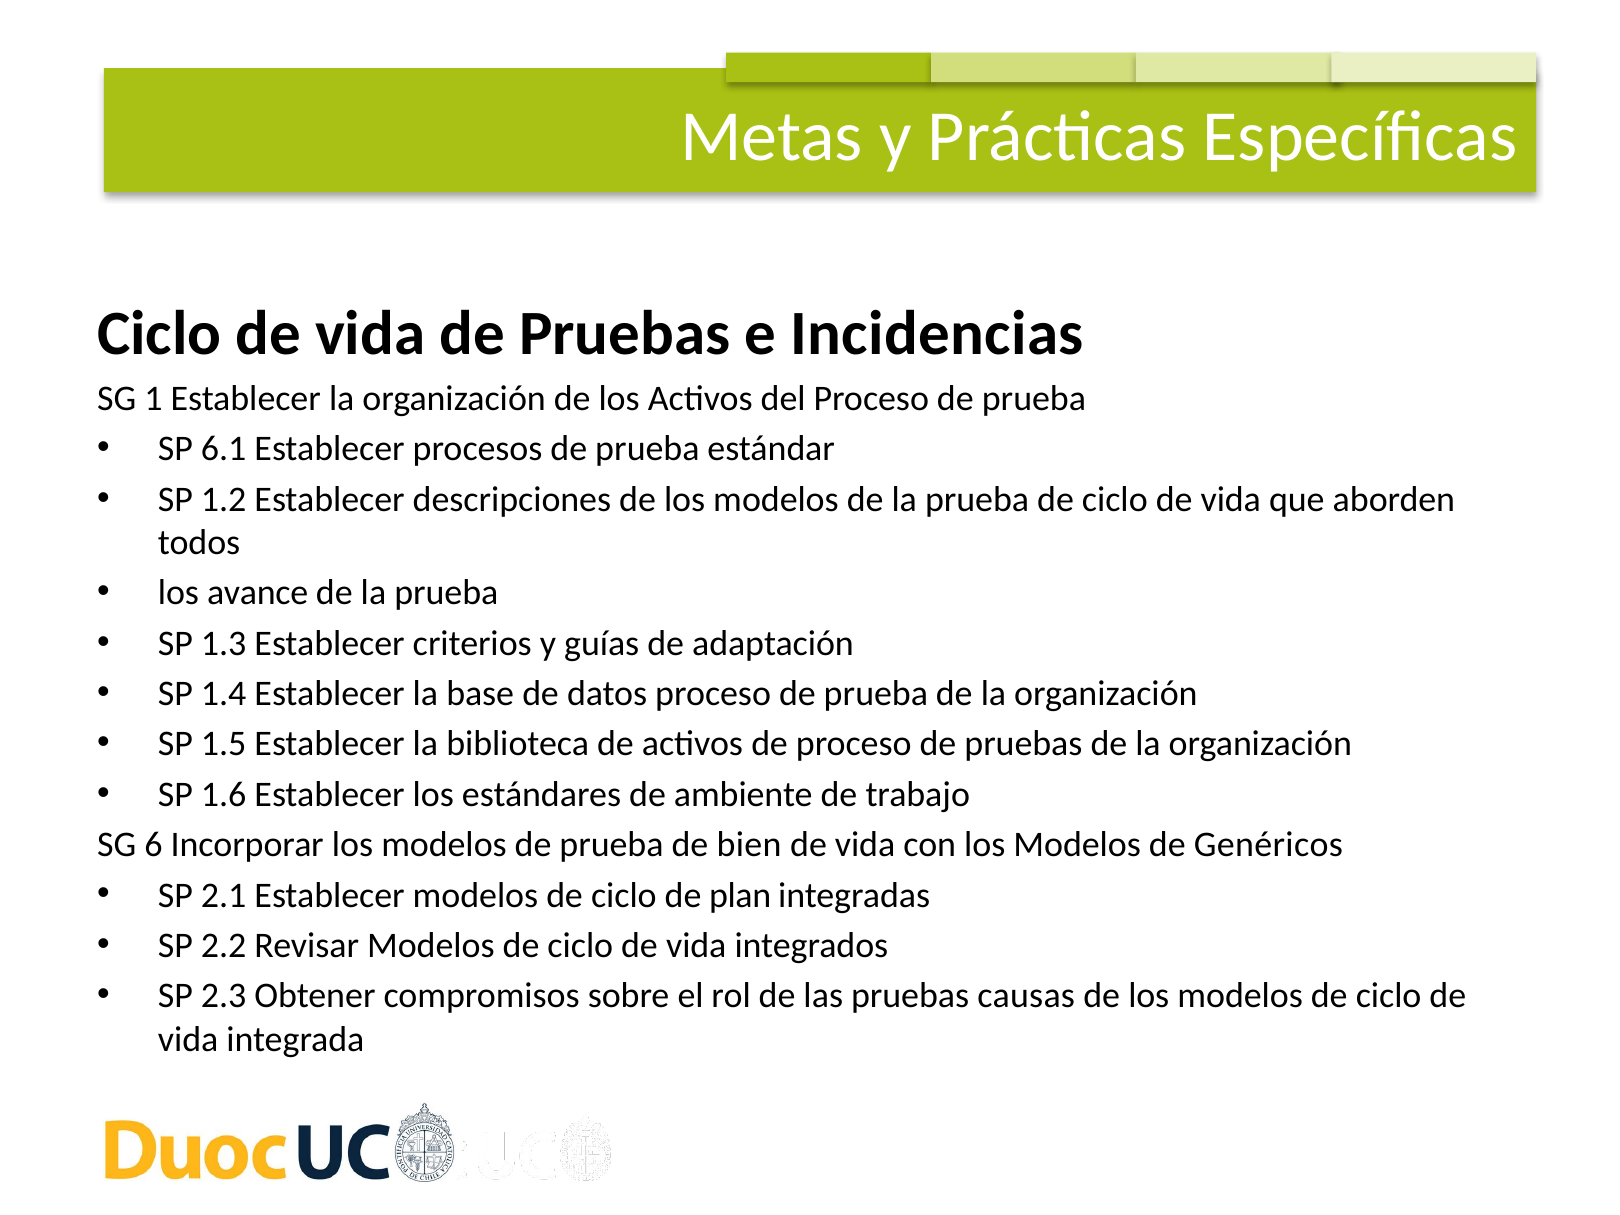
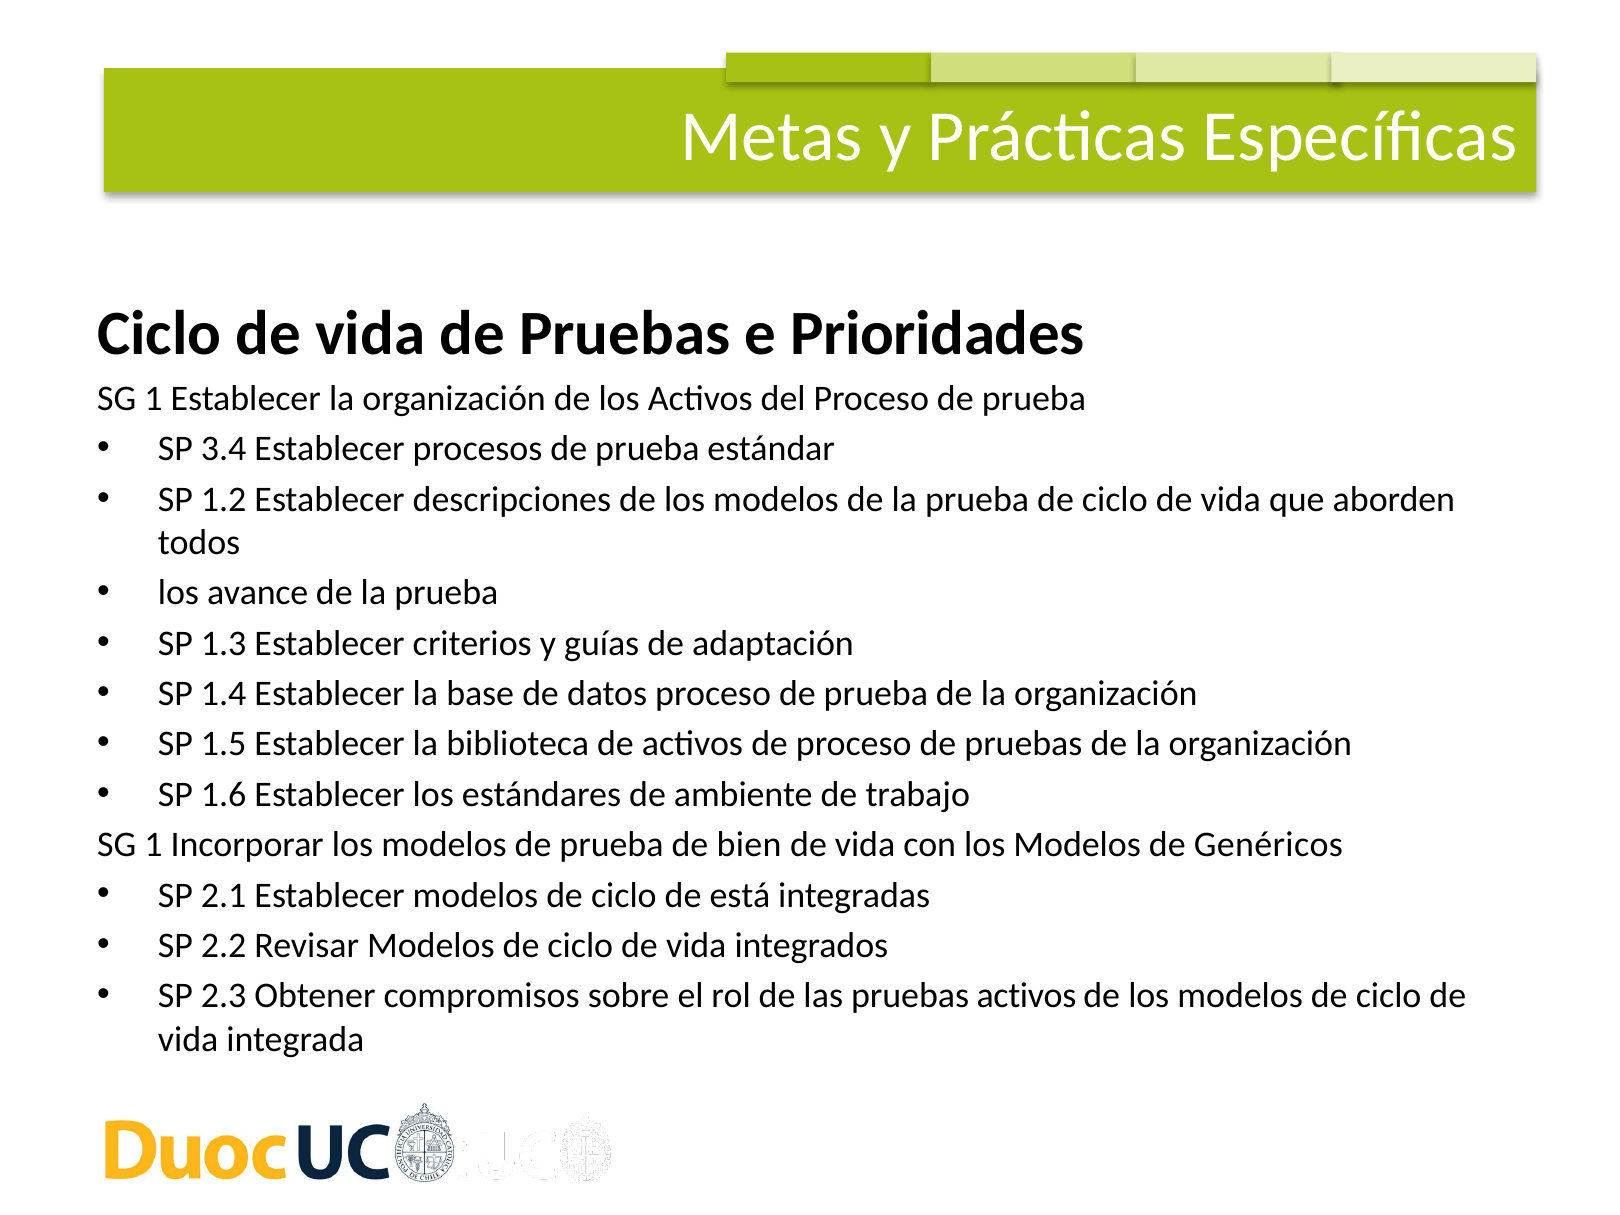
Incidencias: Incidencias -> Prioridades (937, 334)
6.1: 6.1 -> 3.4 (224, 449)
6: 6 -> 1 (153, 845)
plan: plan -> está (740, 895)
pruebas causas: causas -> activos (1026, 996)
